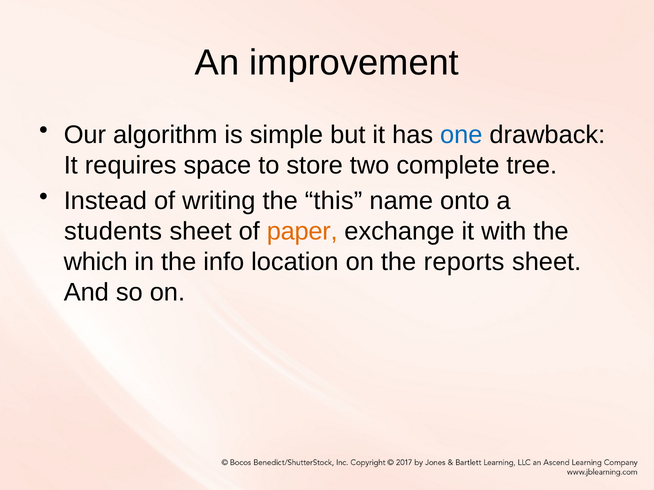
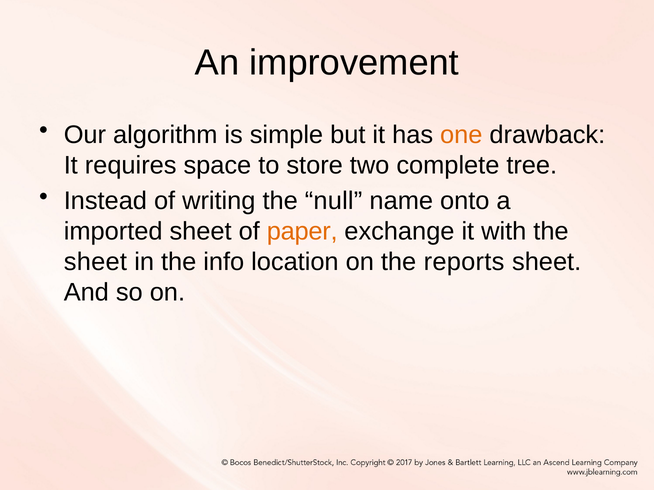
one colour: blue -> orange (461, 135)
this: this -> null (334, 201)
students: students -> imported (113, 231)
which: which -> sheet (95, 262)
